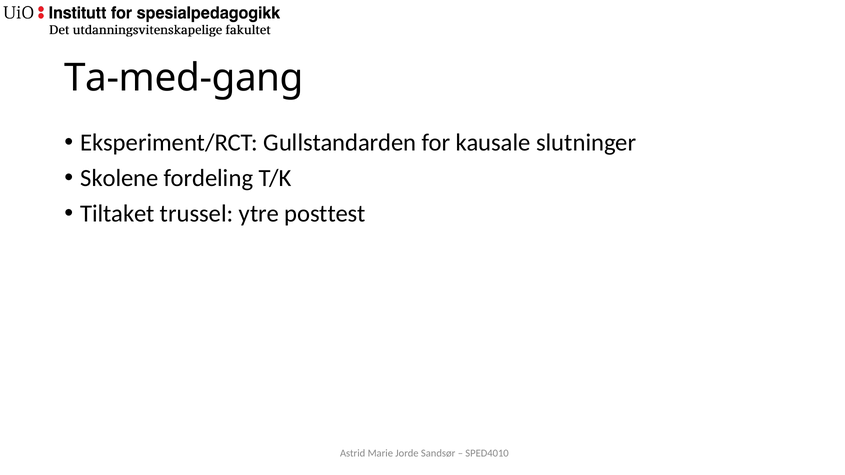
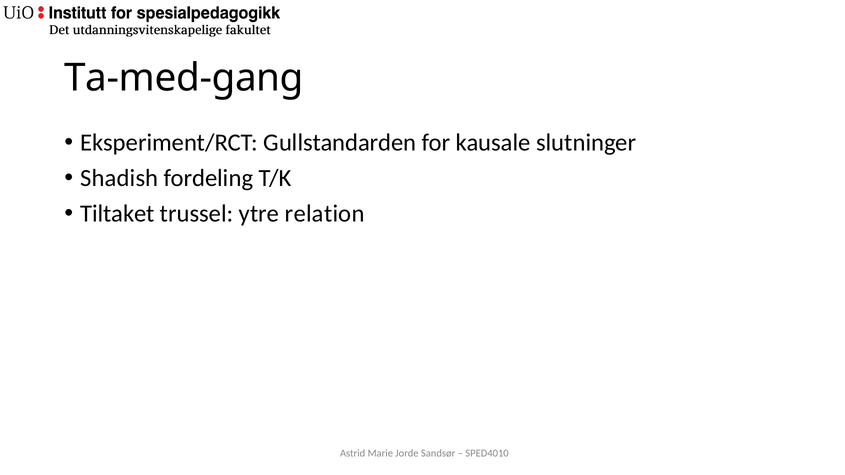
Skolene: Skolene -> Shadish (119, 178)
posttest: posttest -> relation (325, 214)
